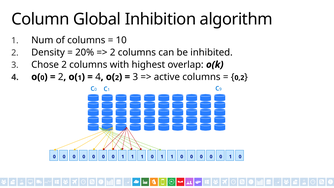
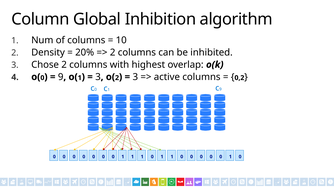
2: 2 -> 9 (61, 77)
4: 4 -> 3 (98, 77)
